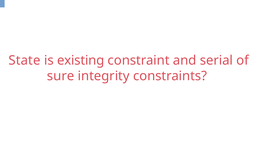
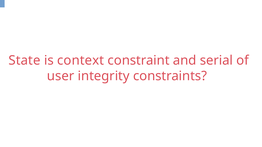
existing: existing -> context (81, 60)
sure: sure -> user (61, 76)
